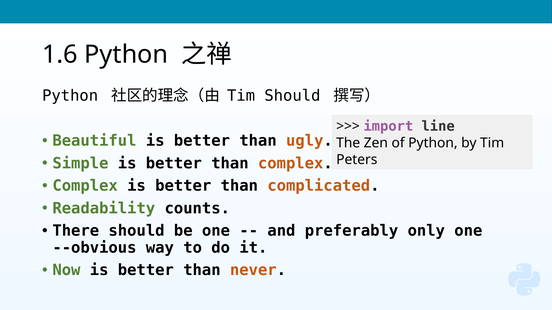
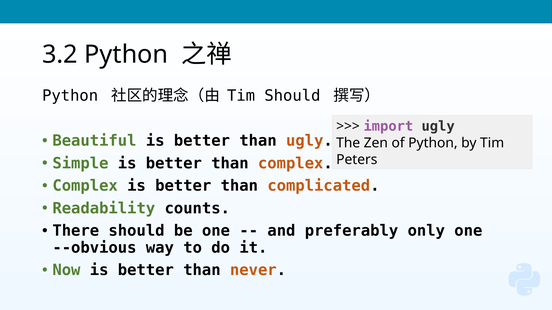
1.6: 1.6 -> 3.2 (60, 55)
import line: line -> ugly (438, 127)
